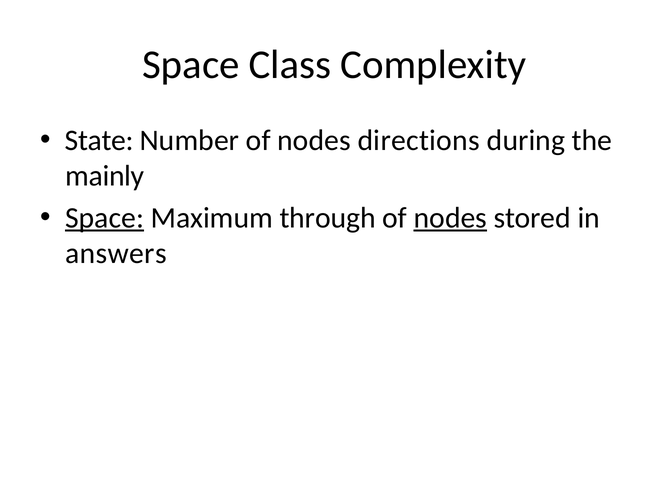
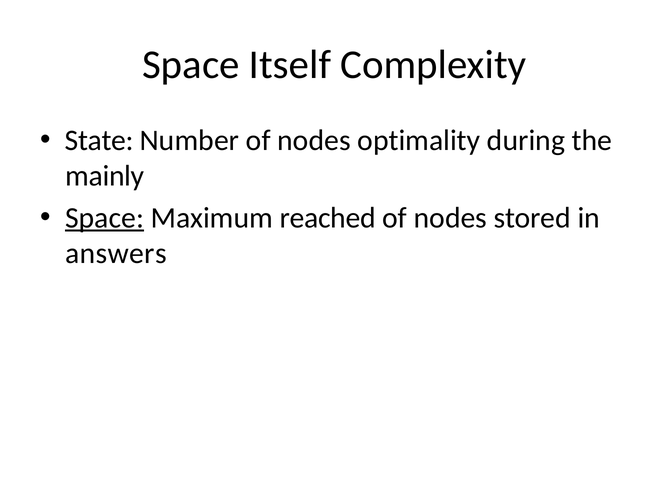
Class: Class -> Itself (290, 65)
directions: directions -> optimality (419, 140)
through: through -> reached (328, 218)
nodes underline: present -> none (450, 218)
